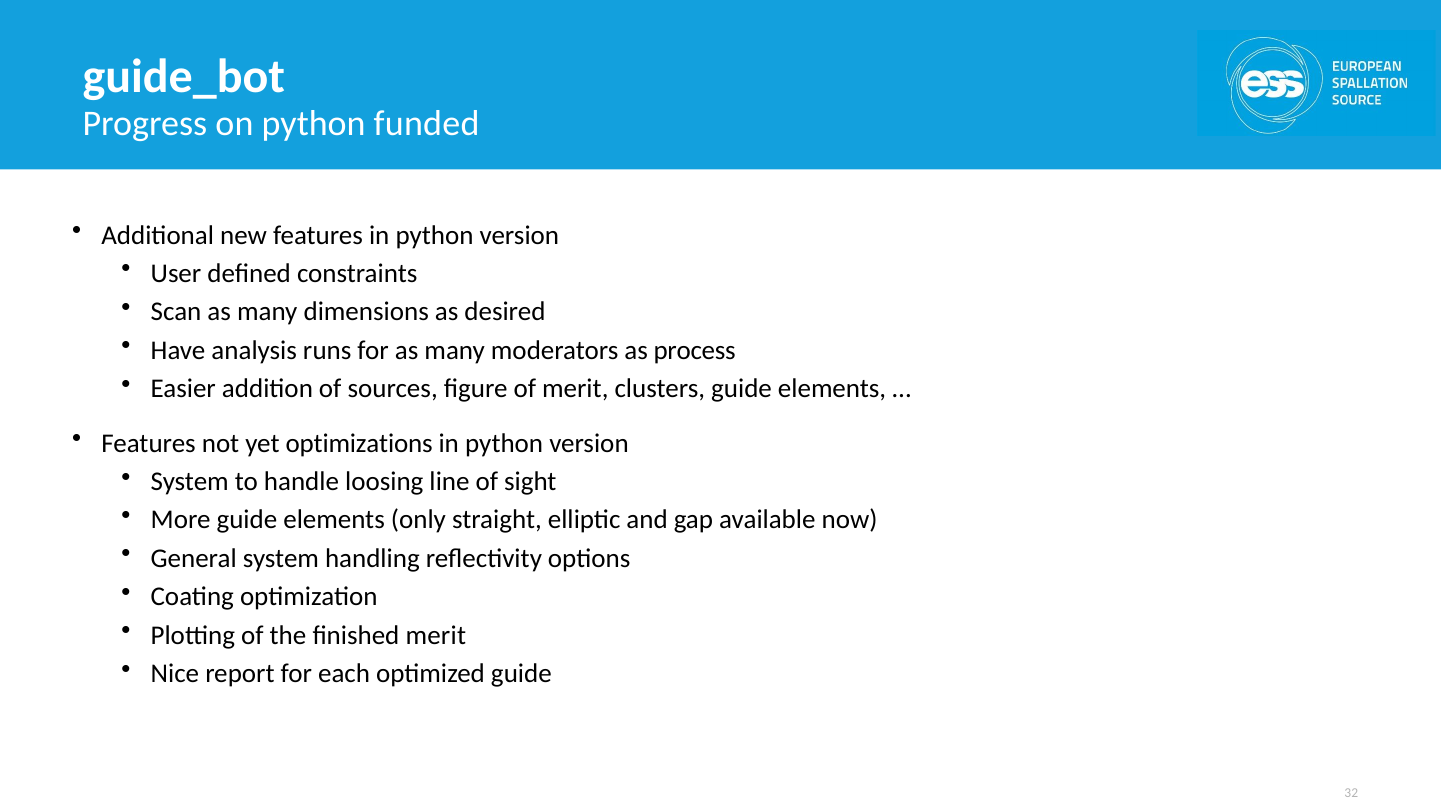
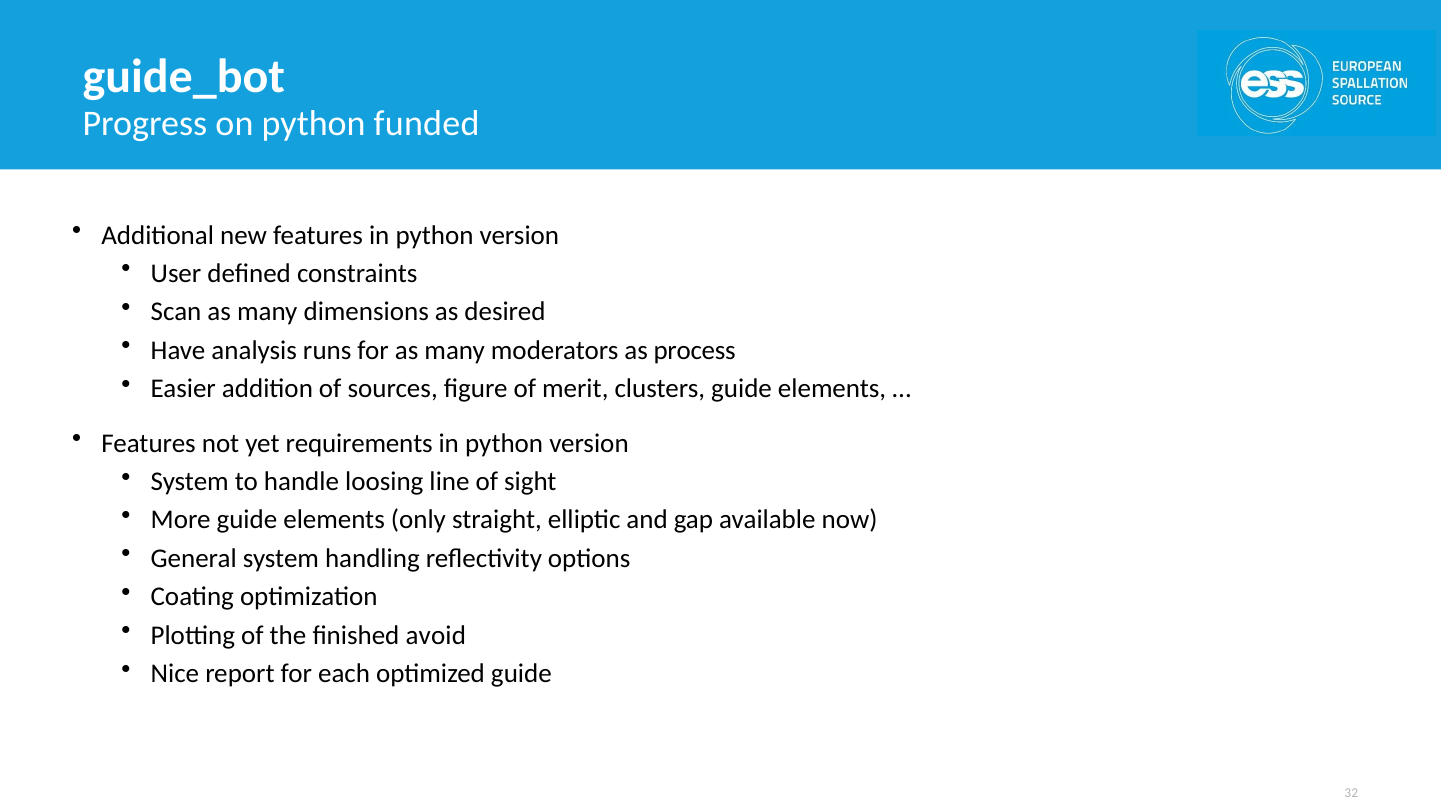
optimizations: optimizations -> requirements (359, 444)
finished merit: merit -> avoid (436, 636)
